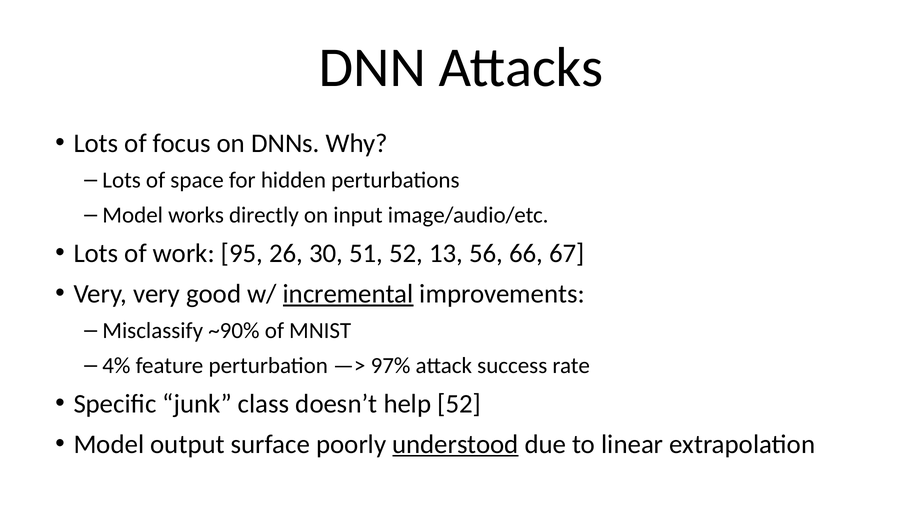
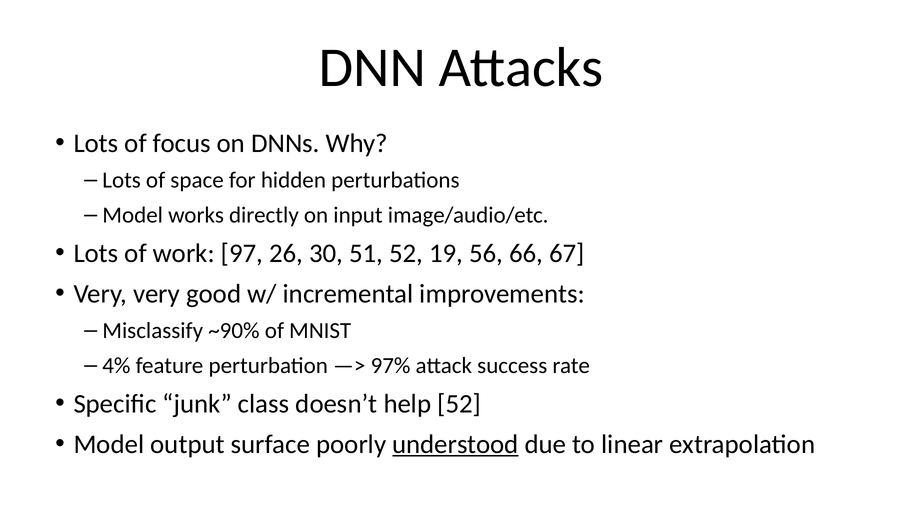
95: 95 -> 97 (242, 254)
13: 13 -> 19 (446, 254)
incremental underline: present -> none (348, 294)
